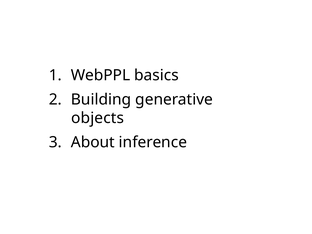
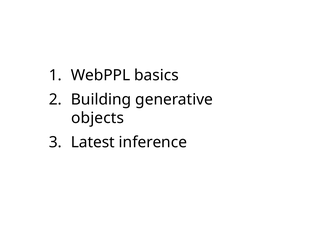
About: About -> Latest (93, 142)
